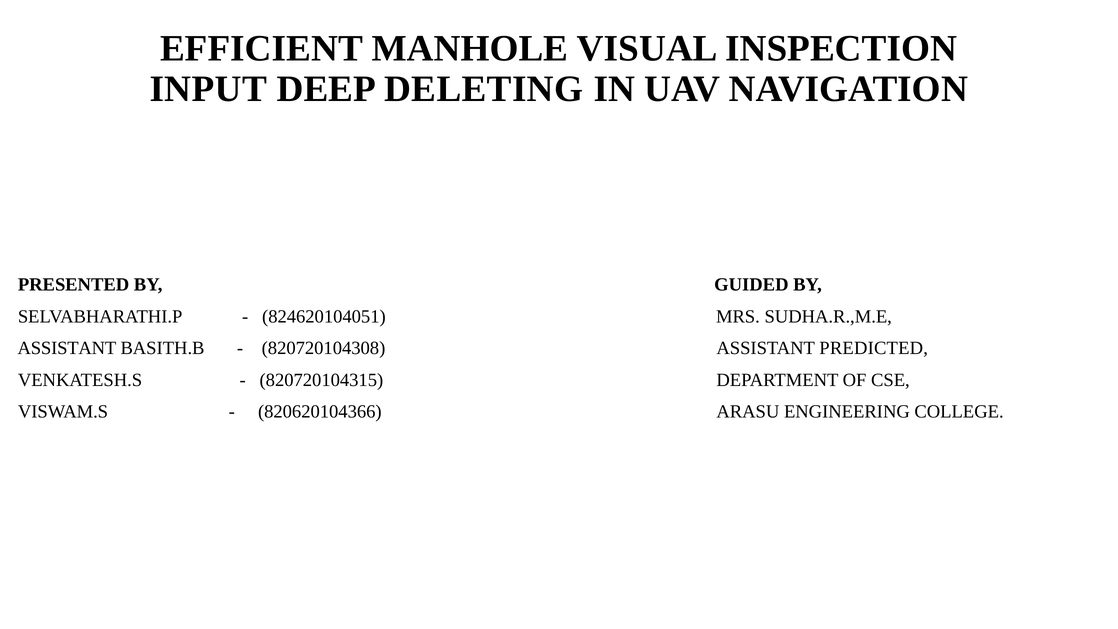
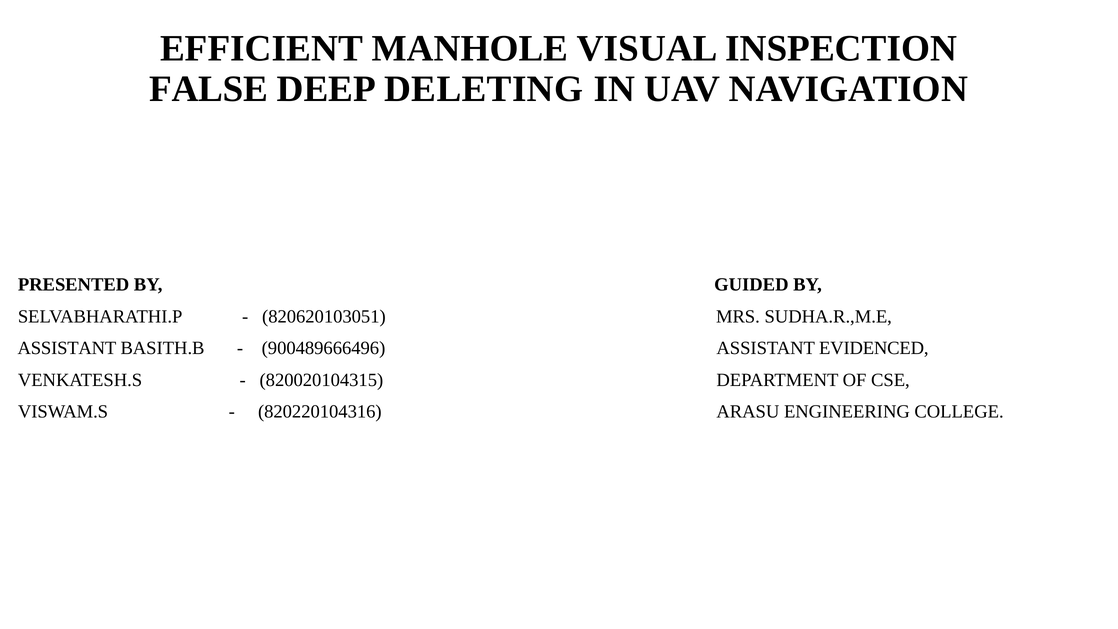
INPUT: INPUT -> FALSE (209, 89)
824620104051: 824620104051 -> 820620103051 (324, 316)
820720104308: 820720104308 -> 900489666496 (324, 348)
PREDICTED: PREDICTED -> EVIDENCED (874, 348)
820720104315: 820720104315 -> 820020104315 (321, 380)
820620104366: 820620104366 -> 820220104316 (320, 412)
